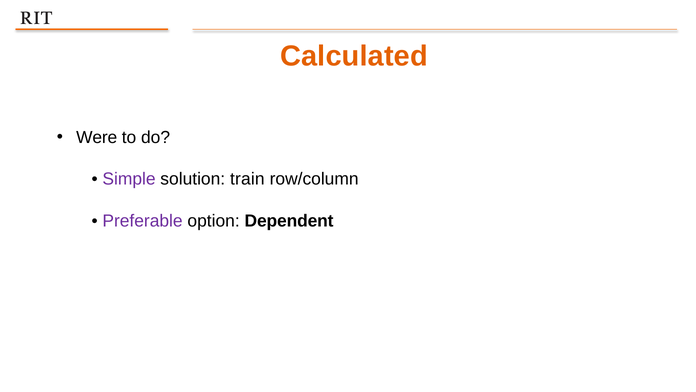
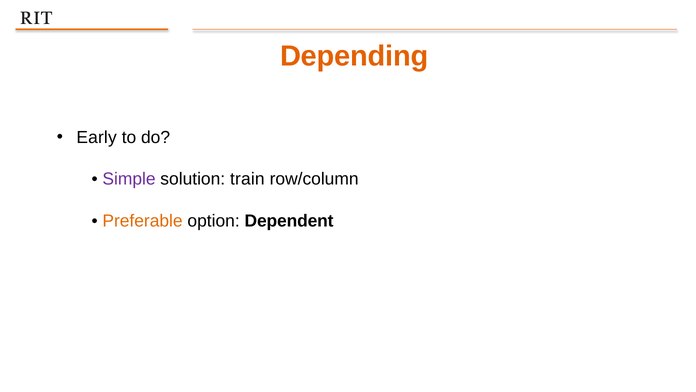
Calculated: Calculated -> Depending (354, 56)
Were: Were -> Early (97, 137)
Preferable colour: purple -> orange (143, 221)
